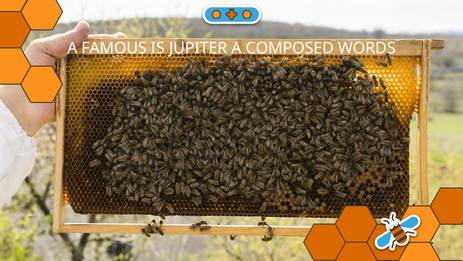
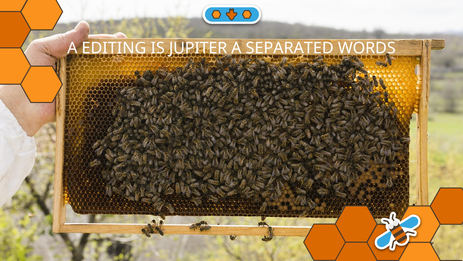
FAMOUS: FAMOUS -> EDITING (114, 48)
COMPOSED: COMPOSED -> SEPARATED (290, 48)
